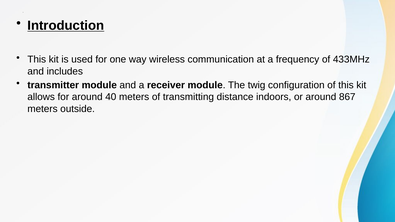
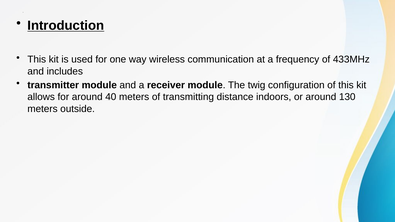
867: 867 -> 130 (347, 97)
